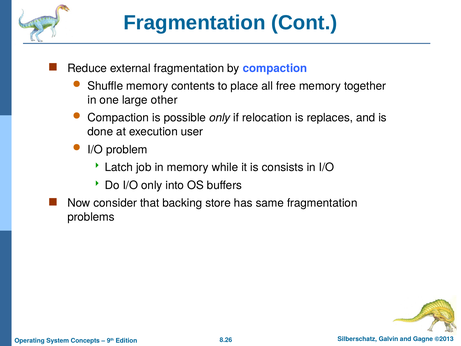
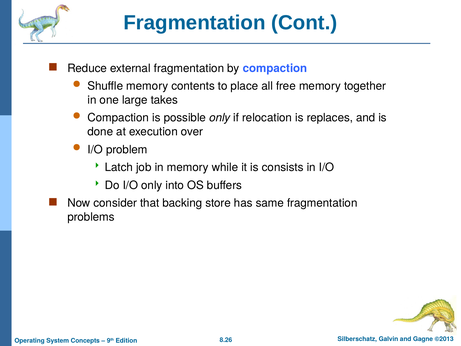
other: other -> takes (164, 100)
user: user -> over (192, 132)
